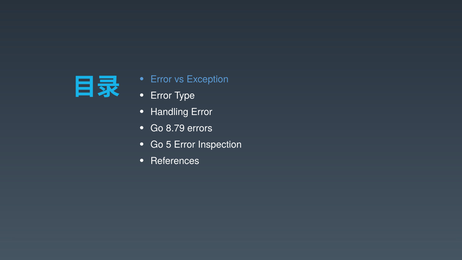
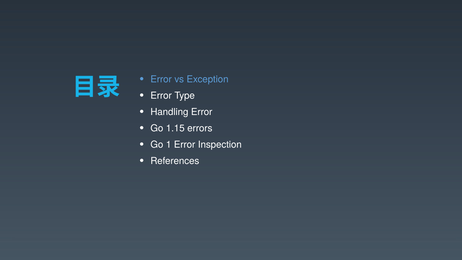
8.79: 8.79 -> 1.15 (175, 128)
5: 5 -> 1 (169, 145)
